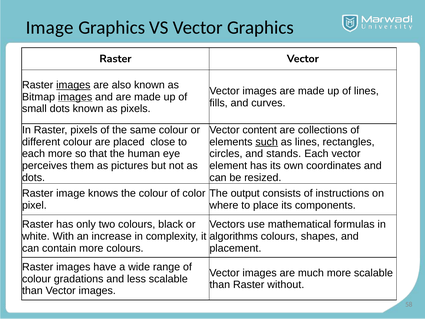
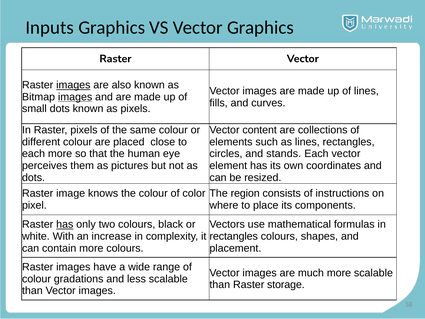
Image: Image -> Inputs (50, 28)
such underline: present -> none (267, 142)
output: output -> region (245, 193)
has underline: none -> present (65, 224)
algorithms: algorithms -> rectangles (234, 236)
without: without -> storage (286, 285)
